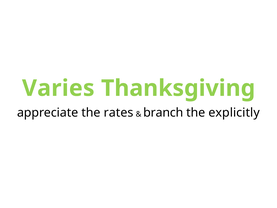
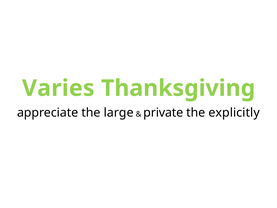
rates: rates -> large (119, 112)
branch: branch -> private (163, 112)
